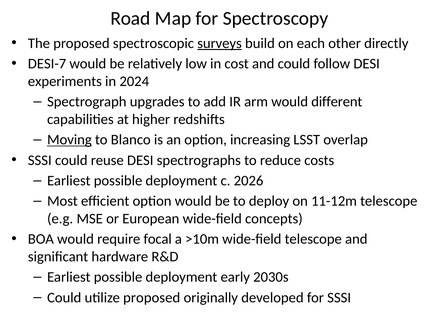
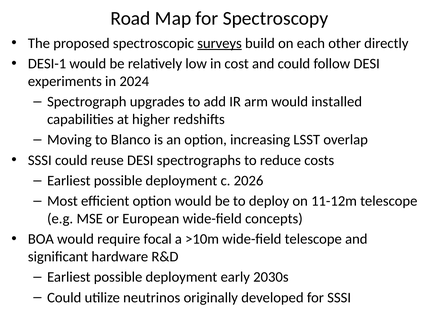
DESI-7: DESI-7 -> DESI-1 (47, 64)
different: different -> installed (337, 102)
Moving underline: present -> none (69, 140)
utilize proposed: proposed -> neutrinos (152, 298)
